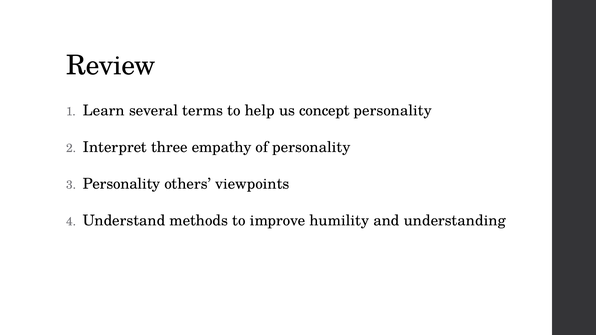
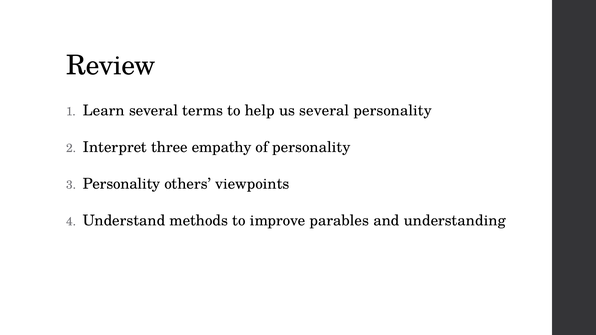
us concept: concept -> several (324, 111)
humility: humility -> parables (339, 221)
